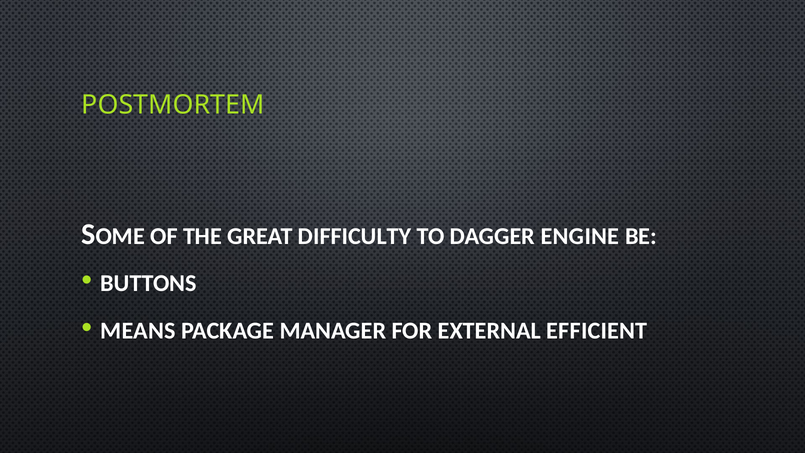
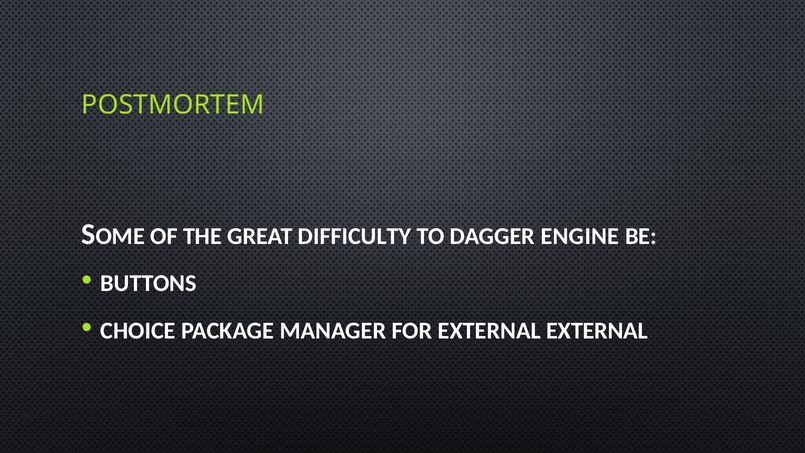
MEANS: MEANS -> CHOICE (138, 331)
EXTERNAL EFFICIENT: EFFICIENT -> EXTERNAL (597, 331)
